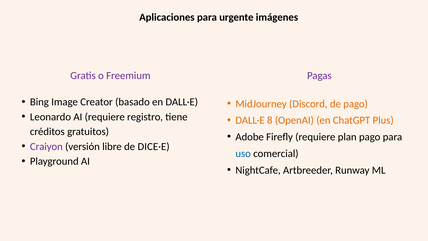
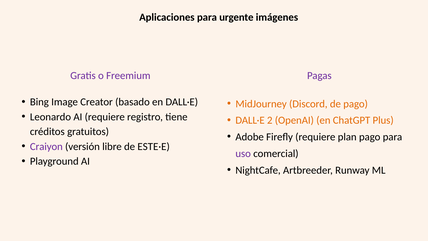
8: 8 -> 2 (270, 120)
DICE·E: DICE·E -> ESTE·E (154, 146)
uso colour: blue -> purple (243, 153)
